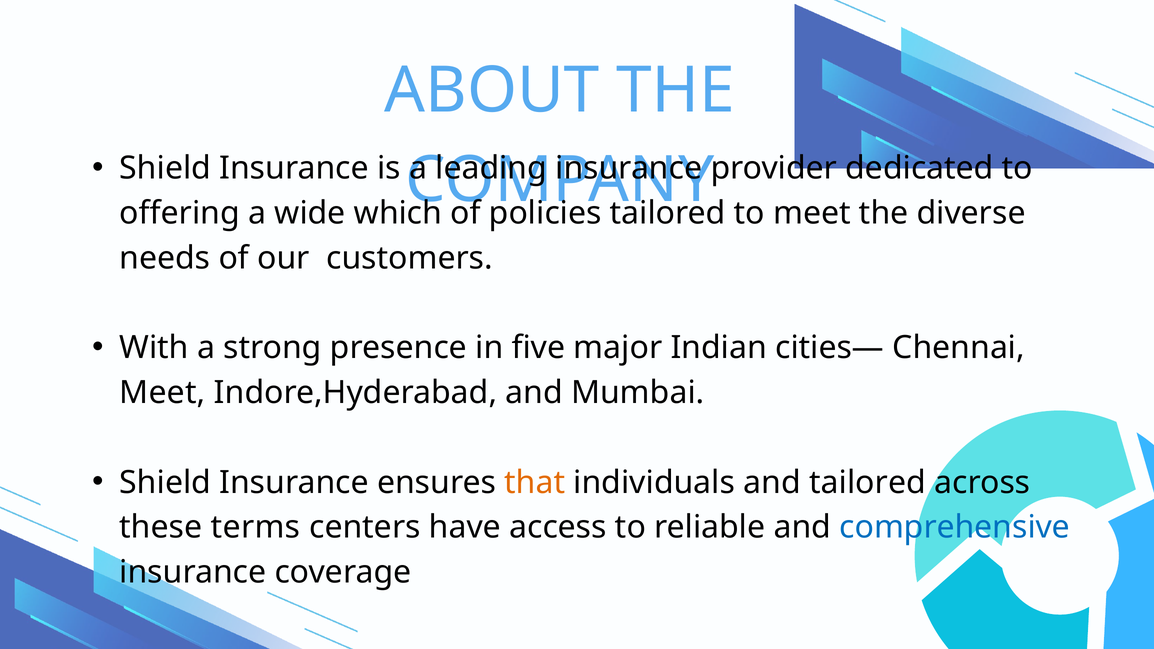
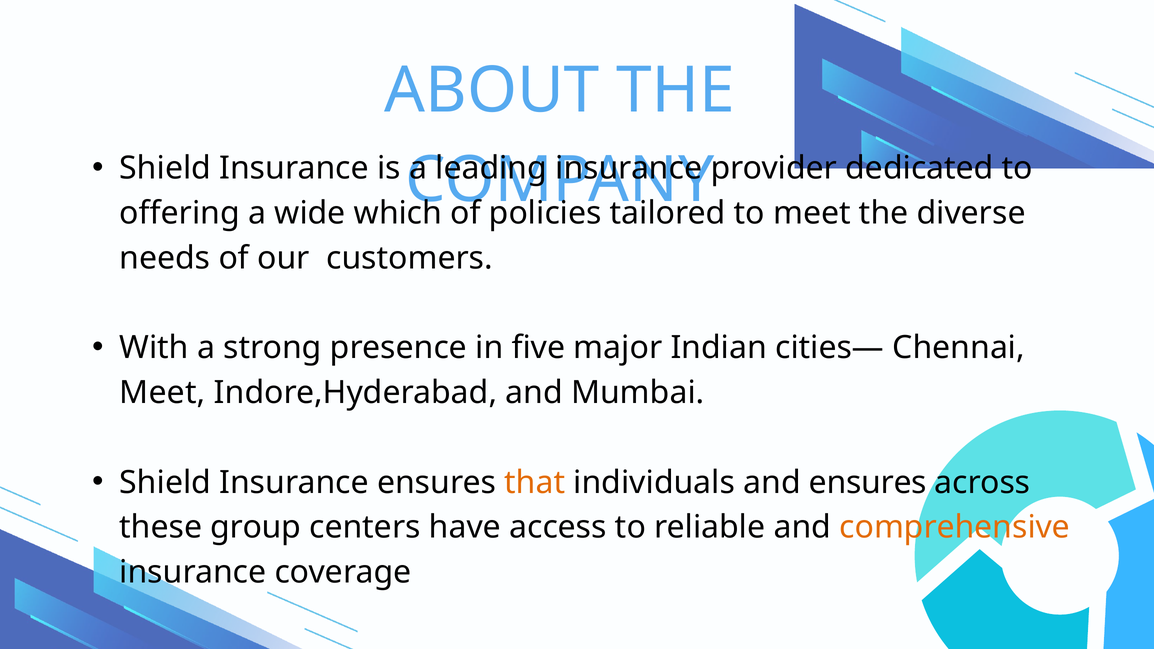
and tailored: tailored -> ensures (868, 483)
terms: terms -> group (256, 527)
comprehensive colour: blue -> orange (955, 527)
